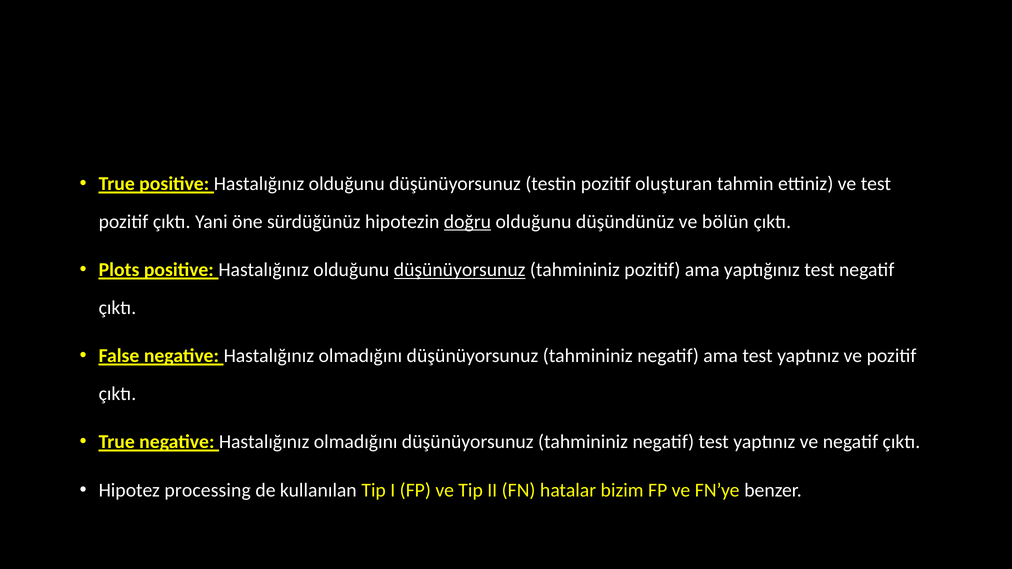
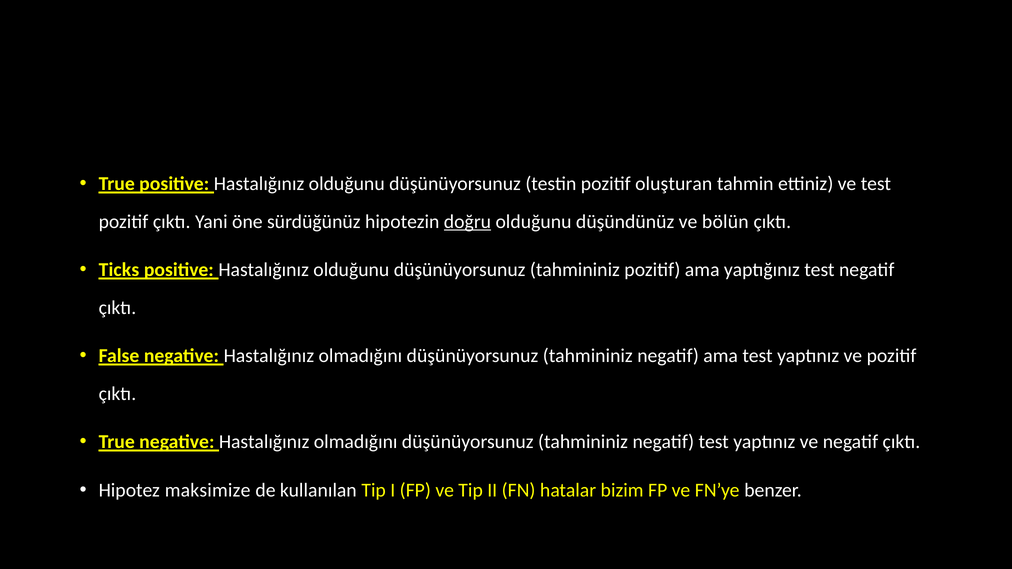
Plots: Plots -> Ticks (119, 270)
düşünüyorsunuz underline: present -> none (460, 270)
processing: processing -> maksimize (208, 491)
